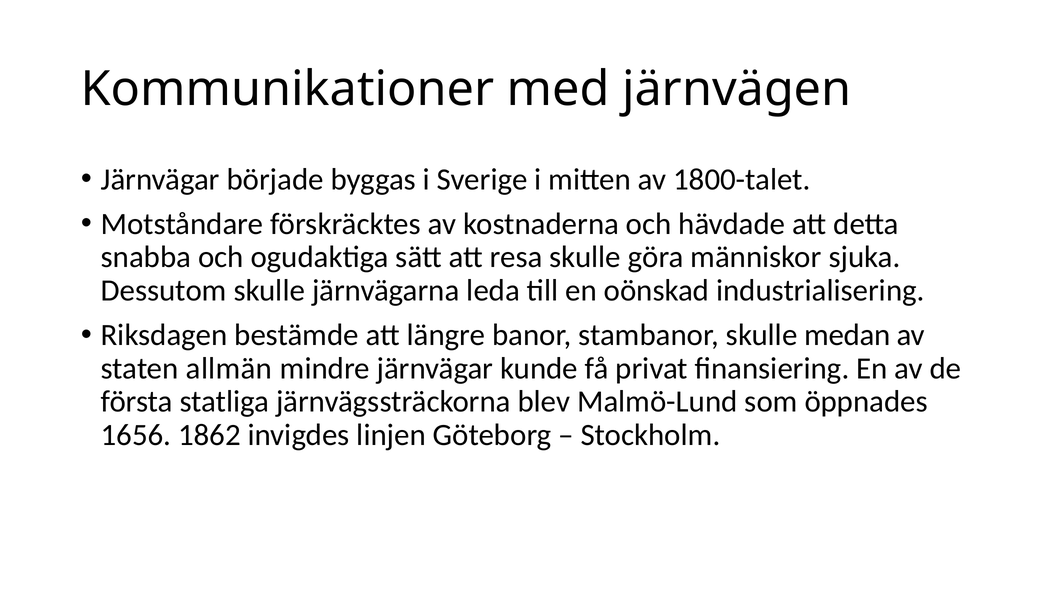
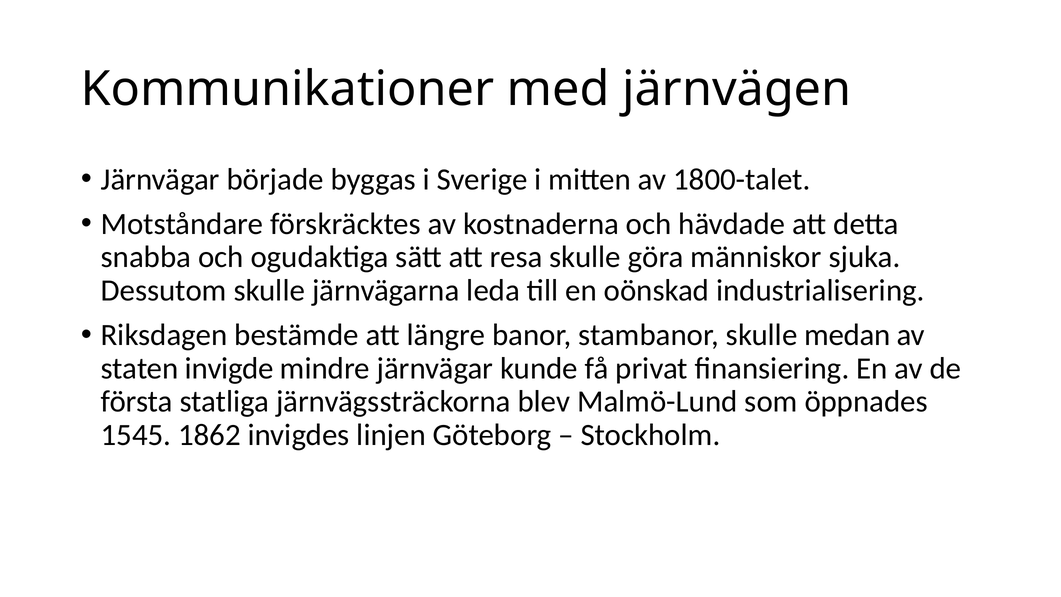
allmän: allmän -> invigde (229, 368)
1656: 1656 -> 1545 (136, 435)
